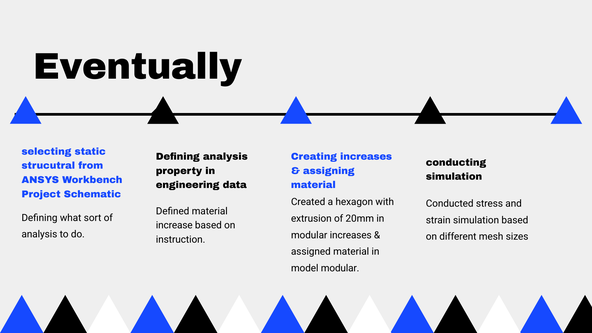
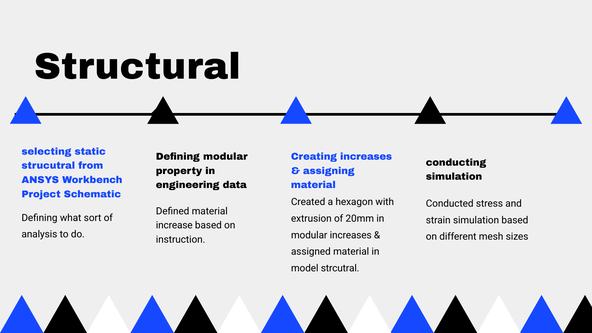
Eventually: Eventually -> Structural (137, 67)
Defining analysis: analysis -> modular (225, 157)
model modular: modular -> strcutral (340, 268)
